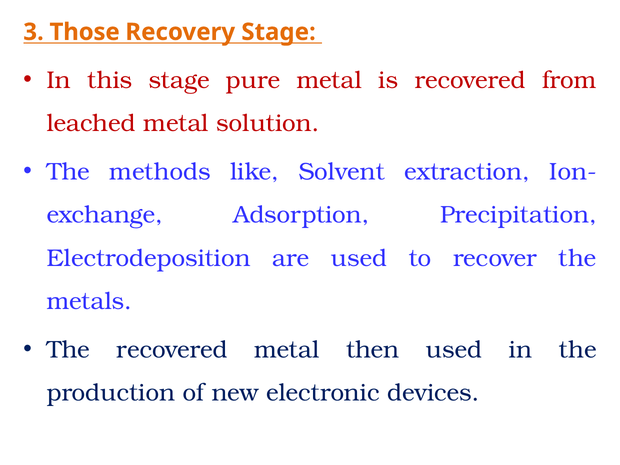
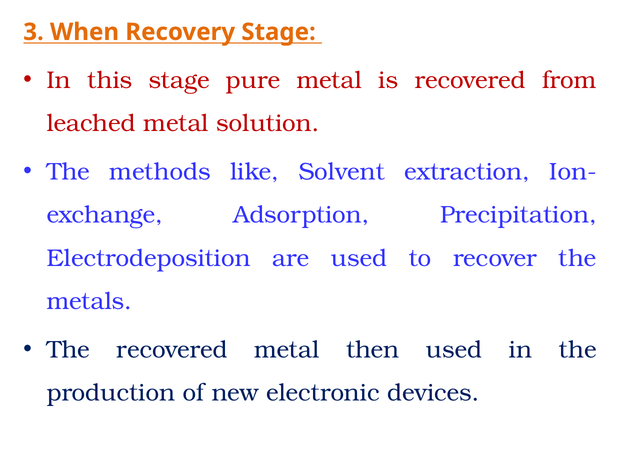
Those: Those -> When (85, 32)
